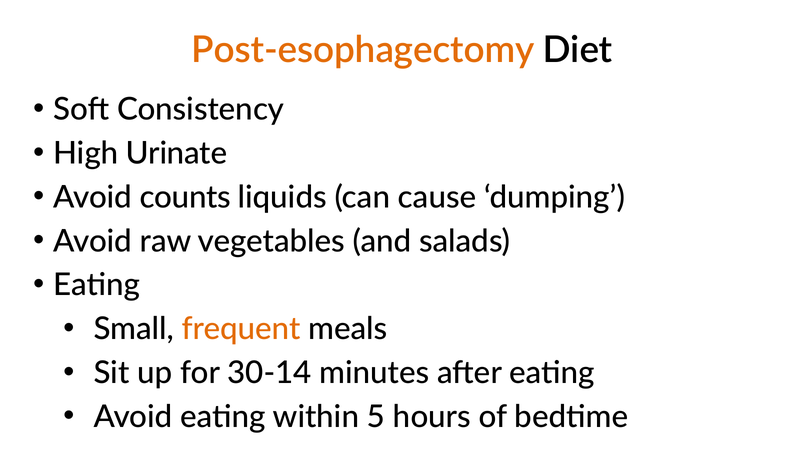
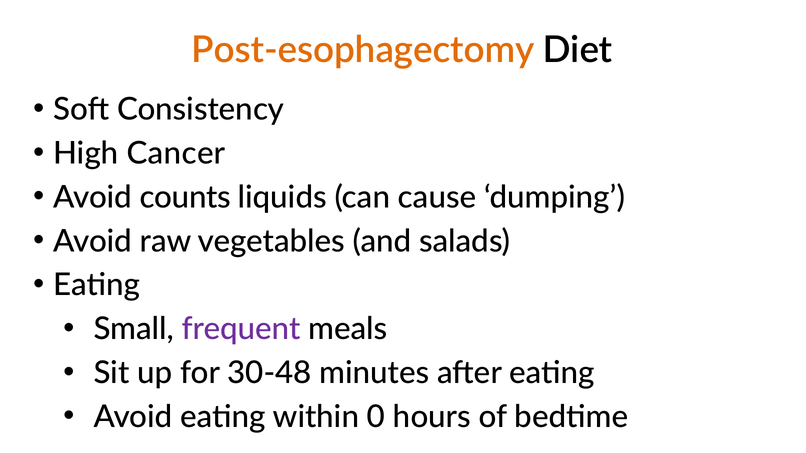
Urinate: Urinate -> Cancer (176, 154)
frequent colour: orange -> purple (241, 329)
30-14: 30-14 -> 30-48 (269, 373)
5: 5 -> 0 (376, 417)
